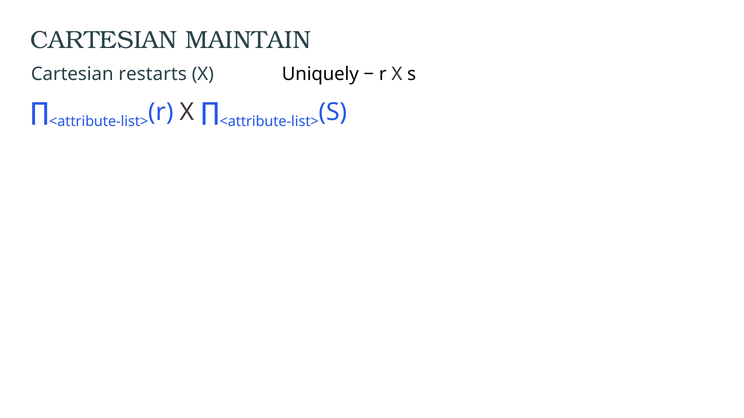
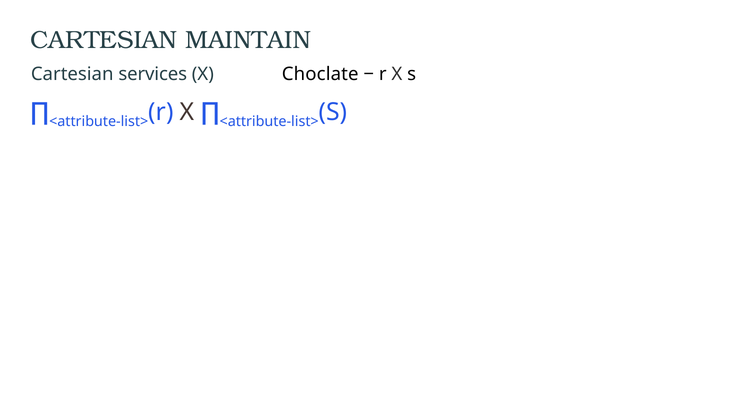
restarts: restarts -> services (153, 74)
Uniquely: Uniquely -> Choclate (320, 74)
